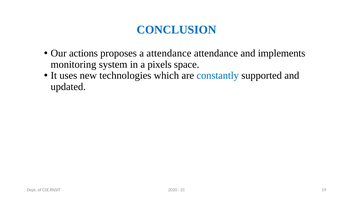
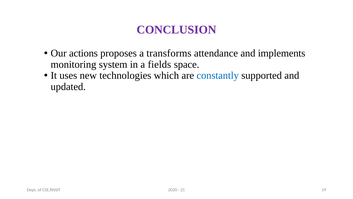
CONCLUSION colour: blue -> purple (176, 30)
a attendance: attendance -> transforms (169, 53)
pixels: pixels -> fields (159, 64)
